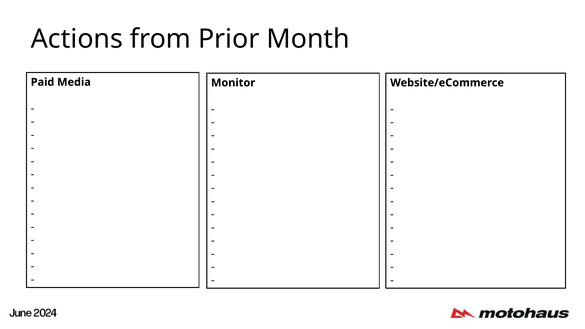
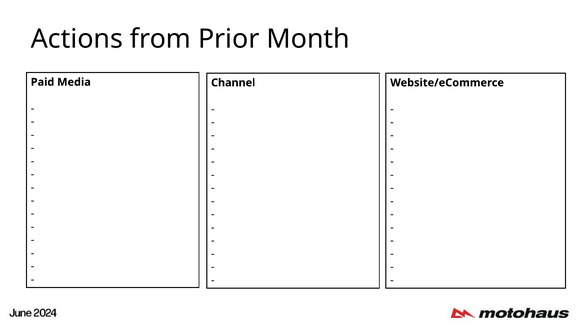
Monitor: Monitor -> Channel (233, 83)
